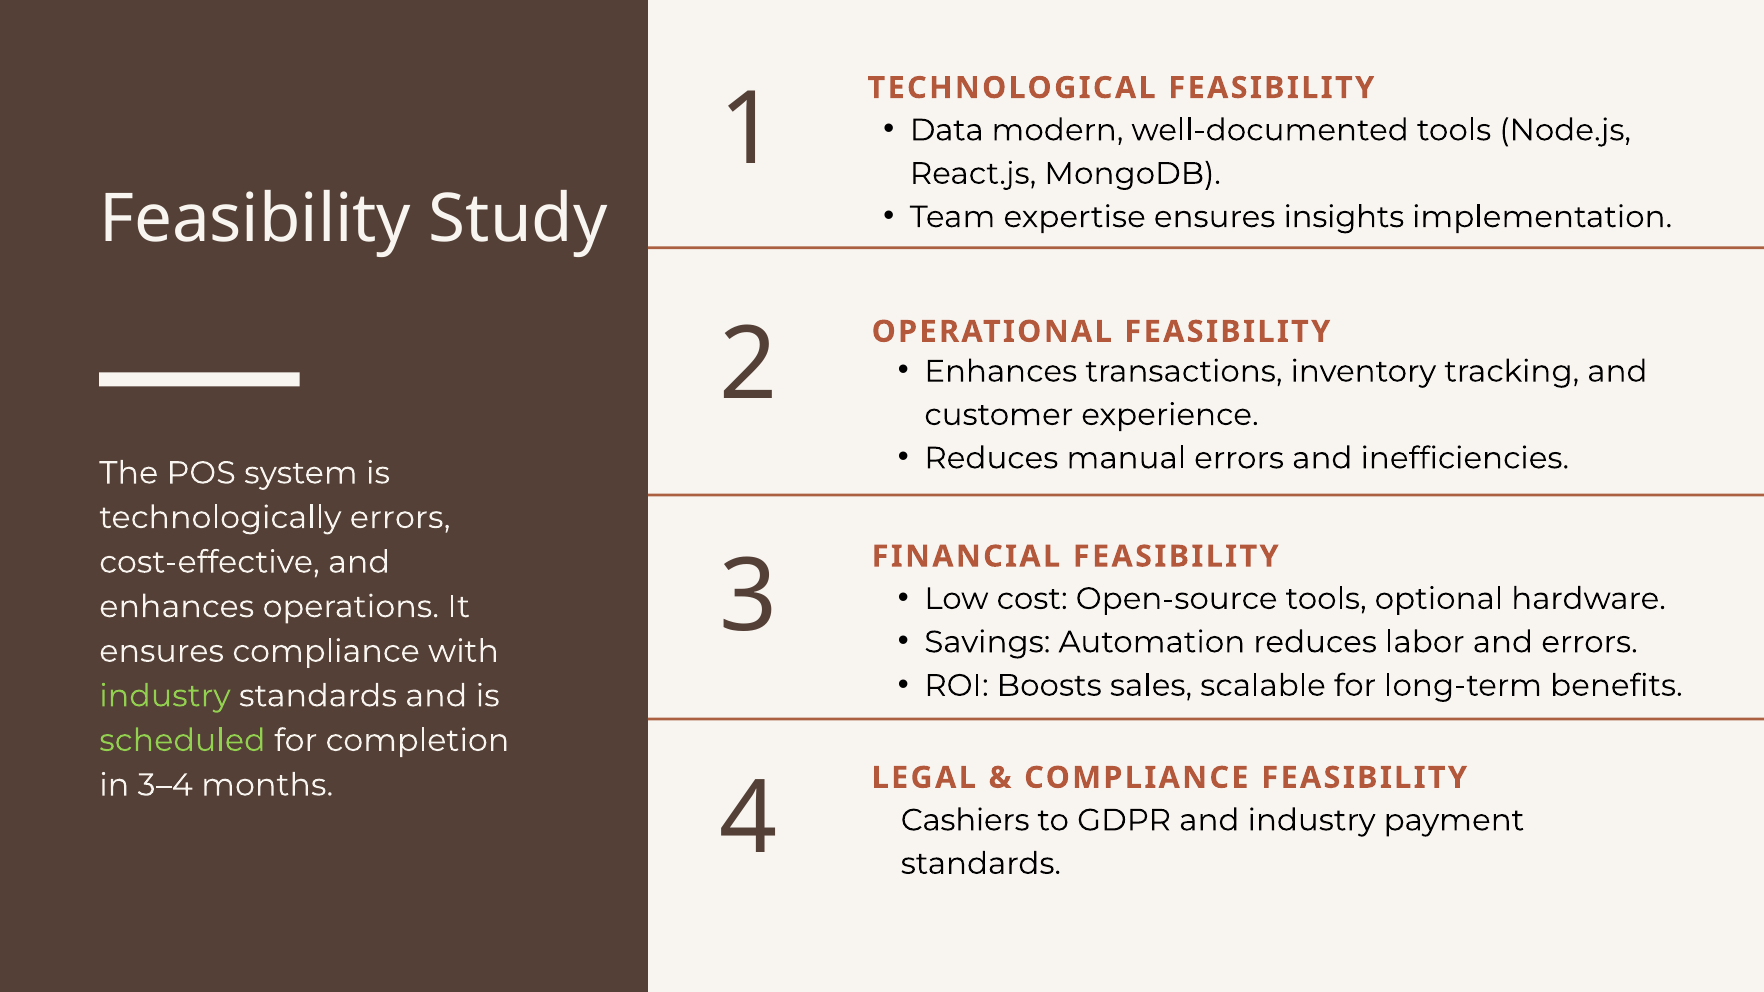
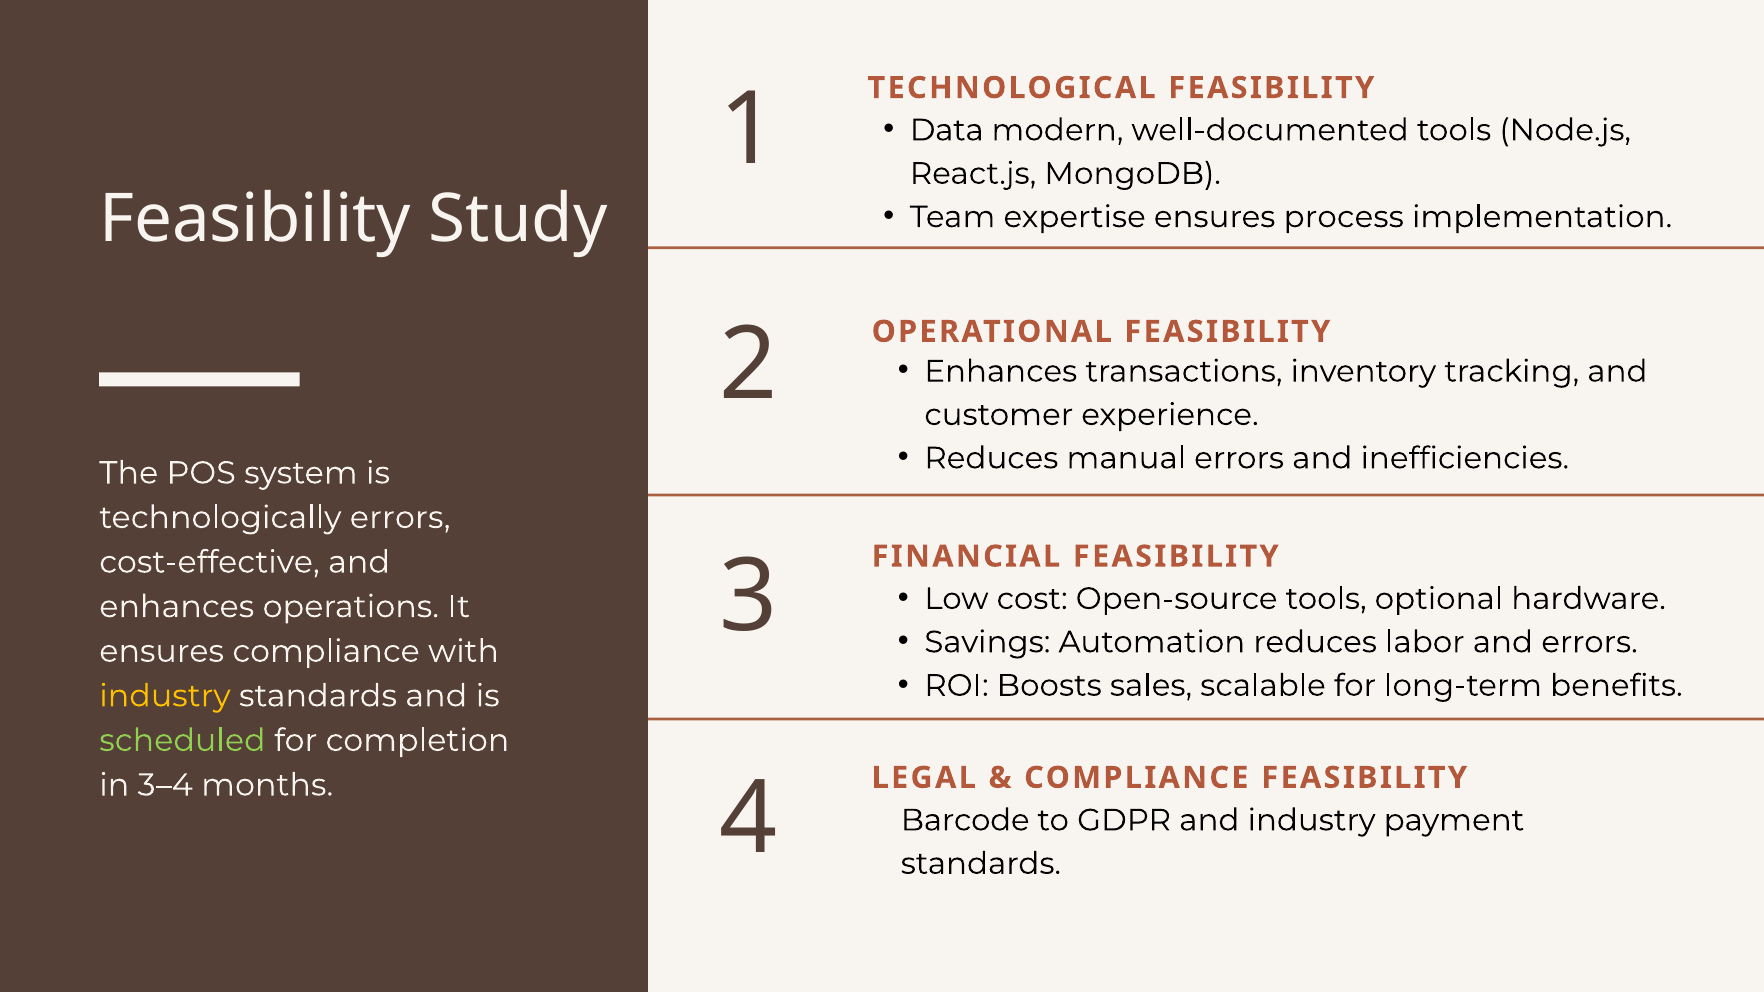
insights: insights -> process (1344, 217)
industry colour: light green -> yellow (165, 696)
Cashiers: Cashiers -> Barcode (965, 820)
